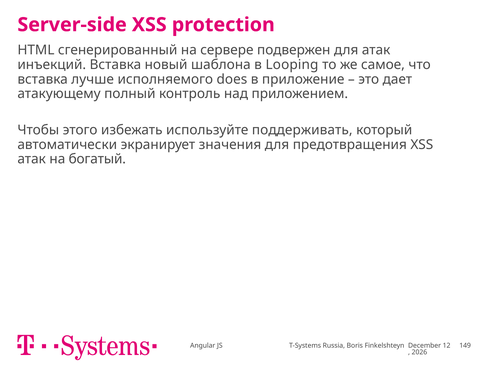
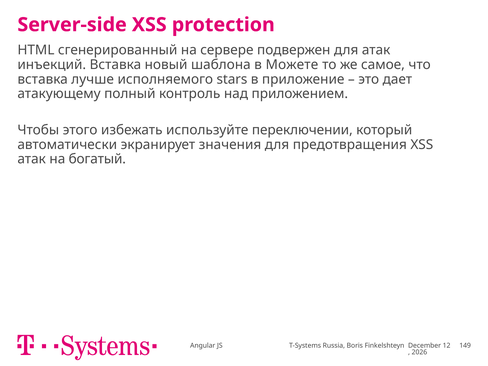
Looping: Looping -> Можете (292, 65)
does: does -> stars (232, 79)
поддерживать: поддерживать -> переключении (302, 130)
